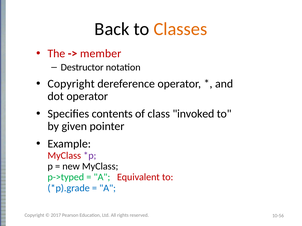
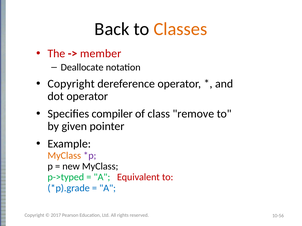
Destructor: Destructor -> Deallocate (82, 67)
contents: contents -> compiler (112, 114)
invoked: invoked -> remove (193, 114)
MyClass colour: red -> orange (64, 156)
